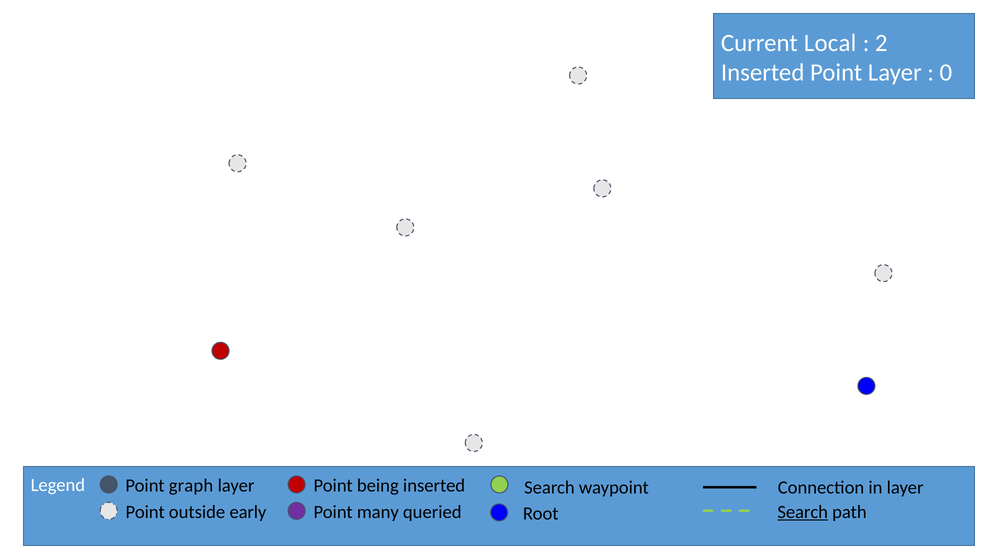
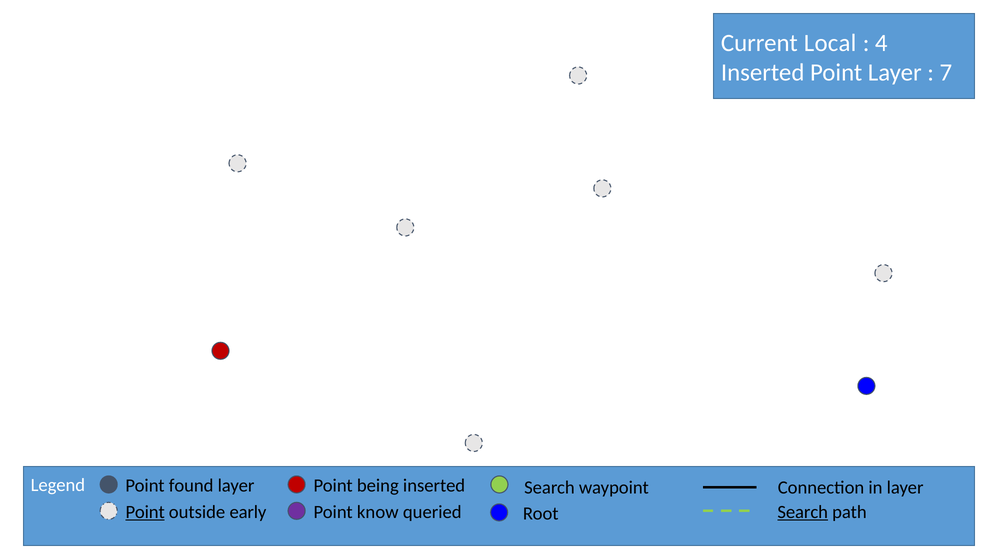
2: 2 -> 4 (881, 43)
0: 0 -> 7 (946, 73)
graph: graph -> found (191, 486)
Point underline: none -> present (145, 512)
many: many -> know (378, 512)
